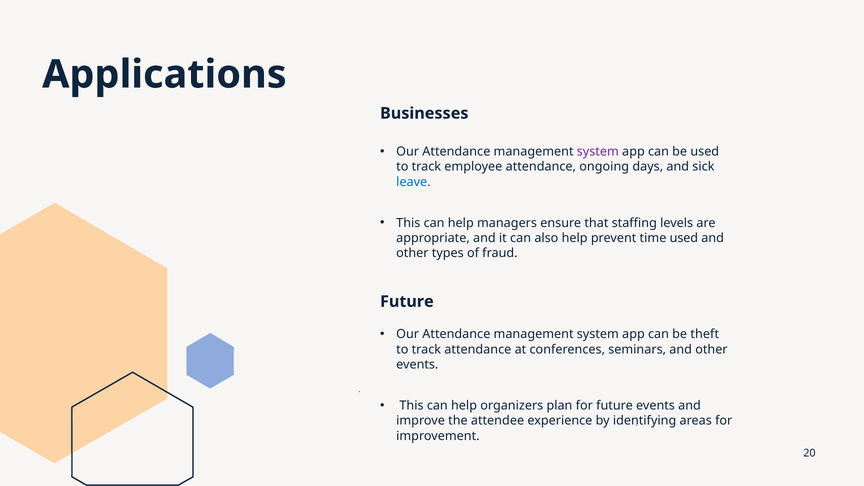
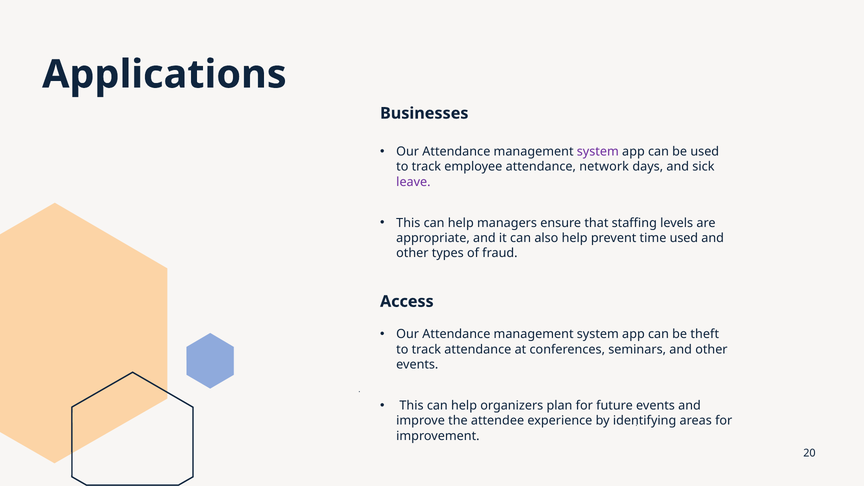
ongoing: ongoing -> network (604, 167)
leave colour: blue -> purple (413, 182)
Future: Future -> Access (407, 302)
